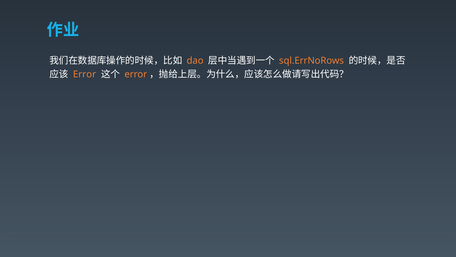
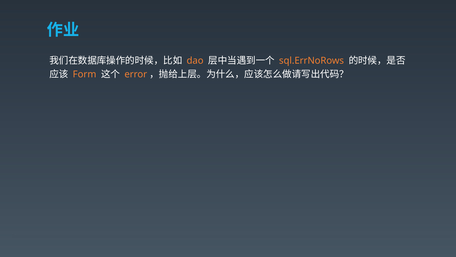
Error: Error -> Form (85, 74)
